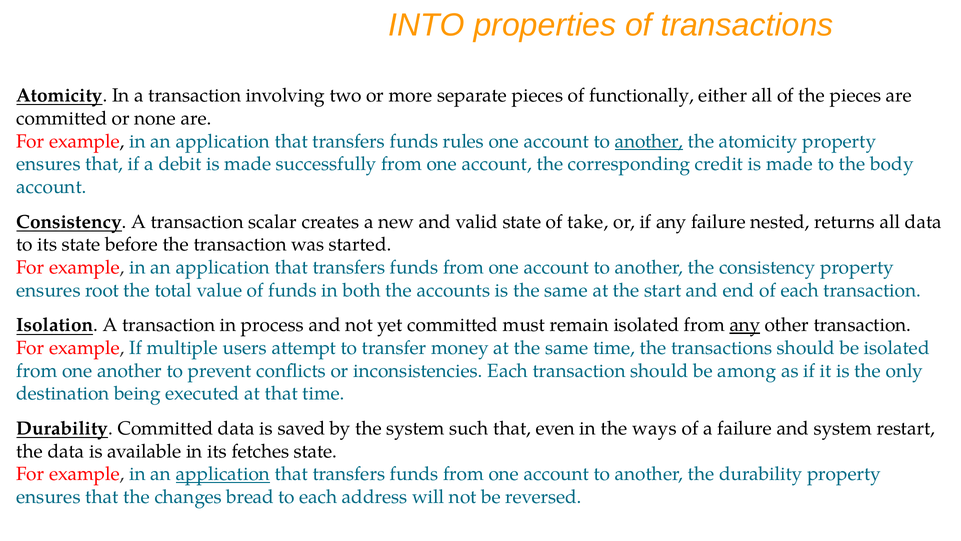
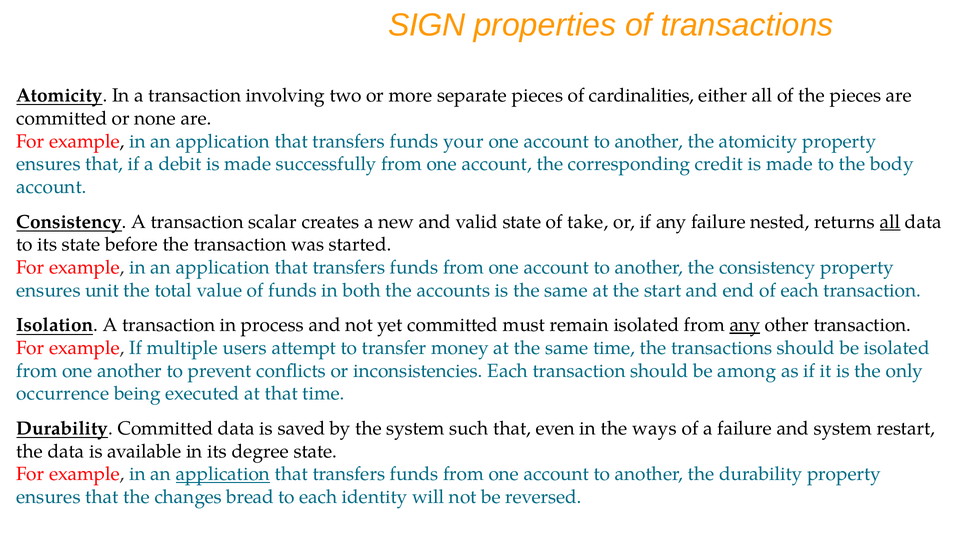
INTO: INTO -> SIGN (427, 25)
functionally: functionally -> cardinalities (642, 95)
rules: rules -> your (463, 141)
another underline: present -> none (649, 141)
all underline: none -> present (890, 222)
root: root -> unit (102, 290)
destination: destination -> occurrence (63, 393)
fetches: fetches -> degree (260, 451)
address: address -> identity (375, 497)
